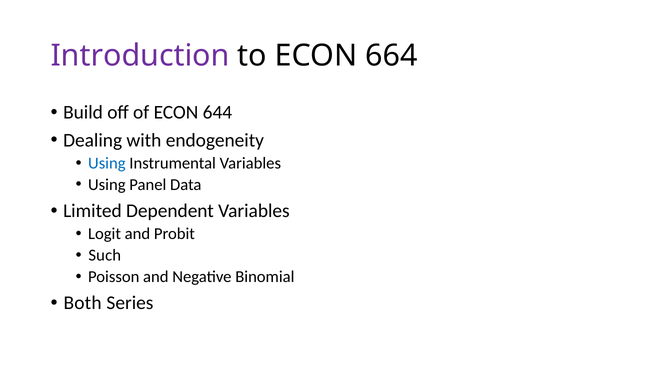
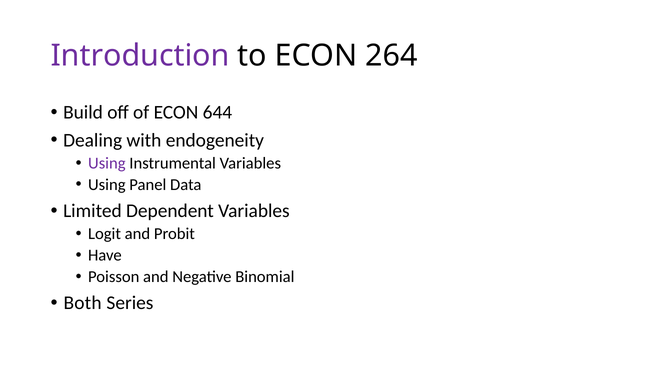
664: 664 -> 264 (391, 56)
Using colour: blue -> purple (107, 163)
Such: Such -> Have (105, 255)
